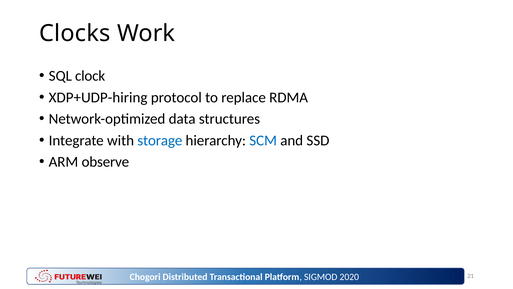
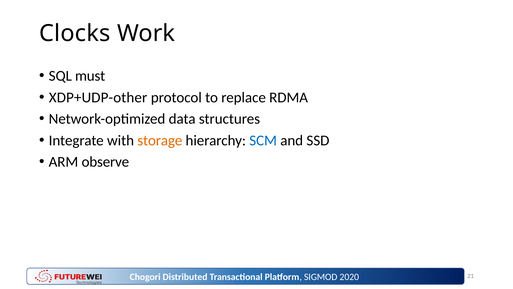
clock: clock -> must (90, 76)
XDP+UDP-hiring: XDP+UDP-hiring -> XDP+UDP-other (98, 97)
storage colour: blue -> orange (160, 140)
